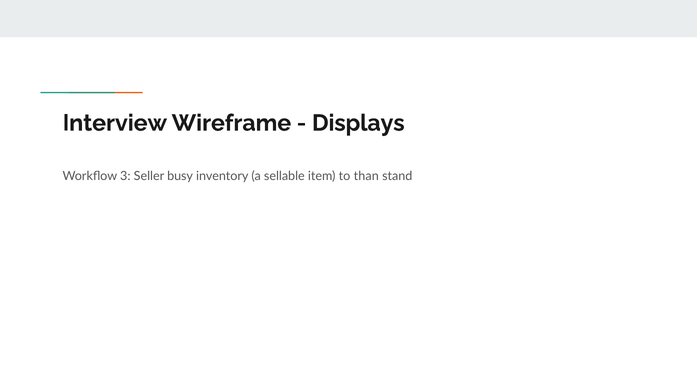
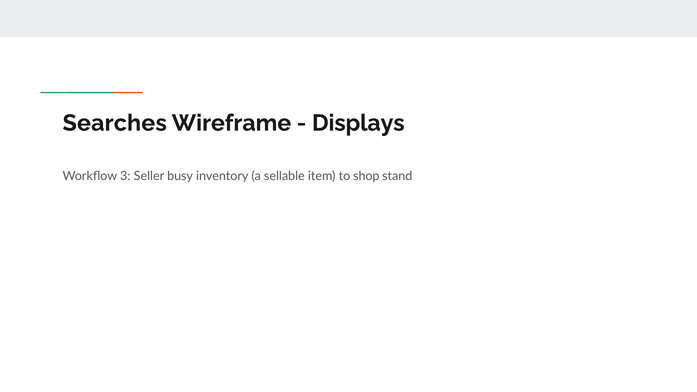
Interview: Interview -> Searches (115, 123)
than: than -> shop (366, 176)
